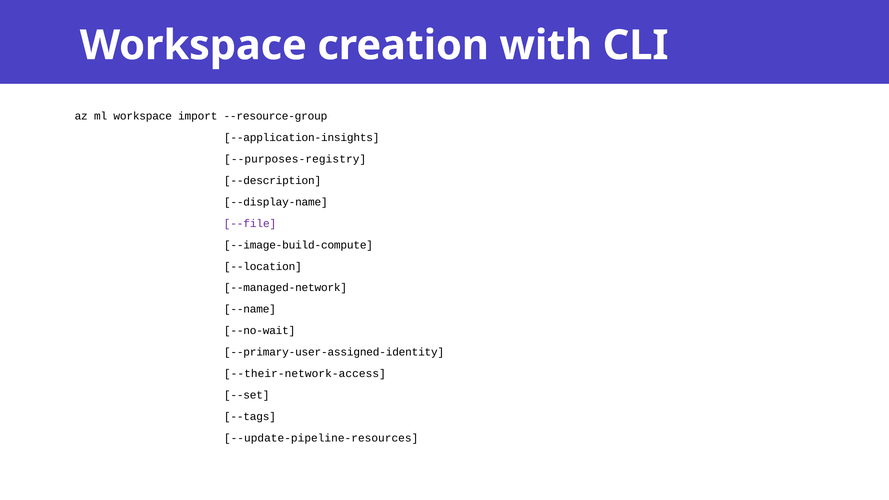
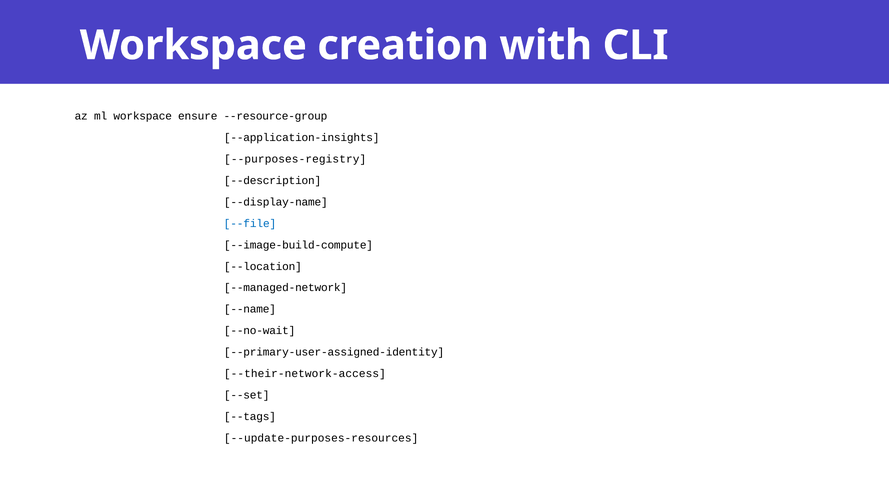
import: import -> ensure (198, 116)
--file colour: purple -> blue (250, 223)
--update-pipeline-resources: --update-pipeline-resources -> --update-purposes-resources (321, 438)
